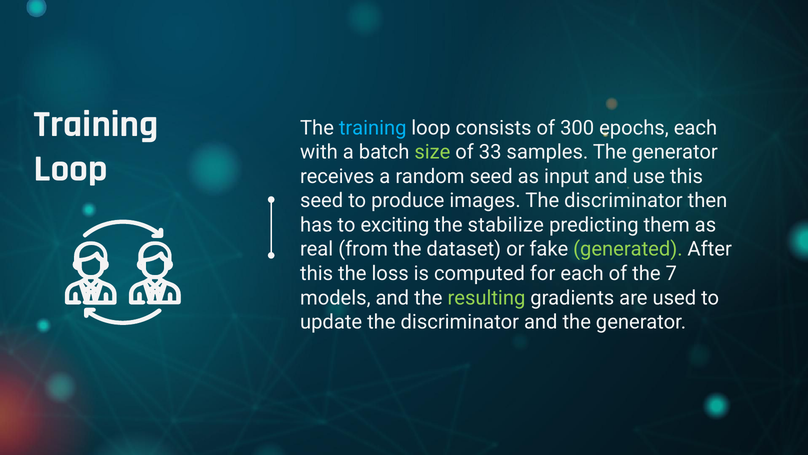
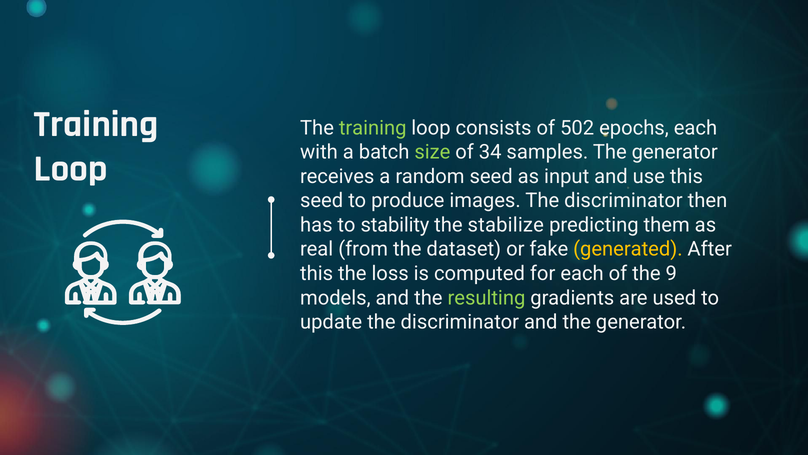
training colour: light blue -> light green (373, 128)
300: 300 -> 502 (577, 128)
33: 33 -> 34 (490, 152)
exciting: exciting -> stability (395, 225)
generated colour: light green -> yellow (628, 249)
7: 7 -> 9 (671, 273)
